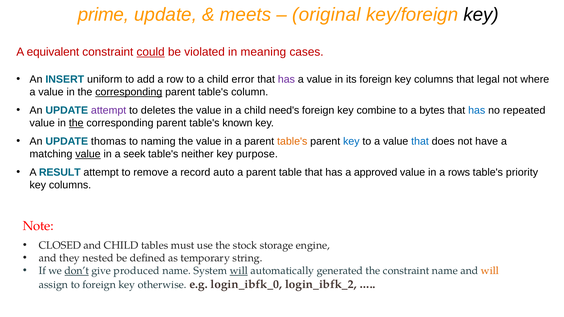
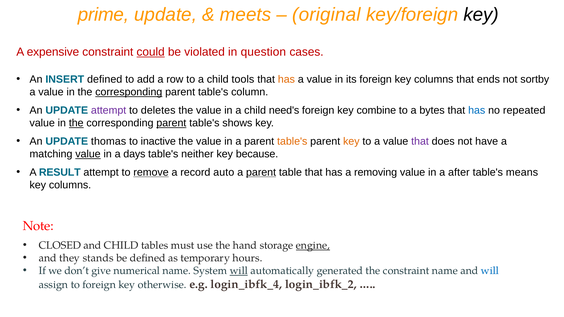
equivalent: equivalent -> expensive (53, 52)
meaning: meaning -> question (263, 52)
INSERT uniform: uniform -> defined (105, 79)
error: error -> tools (243, 79)
has colour: purple -> orange (286, 79)
legal: legal -> ends (488, 79)
where: where -> sortby (535, 79)
parent underline: none -> present (171, 123)
known: known -> shows (237, 123)
naming: naming -> inactive (158, 141)
key colour: blue -> orange (351, 141)
that colour: blue -> purple (420, 141)
seek: seek -> days (134, 154)
purpose: purpose -> because (257, 154)
remove underline: none -> present (151, 172)
parent underline: none -> present (261, 172)
approved: approved -> removing (376, 172)
rows: rows -> after (459, 172)
priority: priority -> means (522, 172)
stock: stock -> hand (245, 246)
engine underline: none -> present (313, 246)
nested: nested -> stands (98, 258)
string: string -> hours (247, 258)
don’t underline: present -> none (77, 271)
produced: produced -> numerical (137, 271)
will colour: orange -> blue (490, 271)
login_ibfk_0: login_ibfk_0 -> login_ibfk_4 (246, 284)
